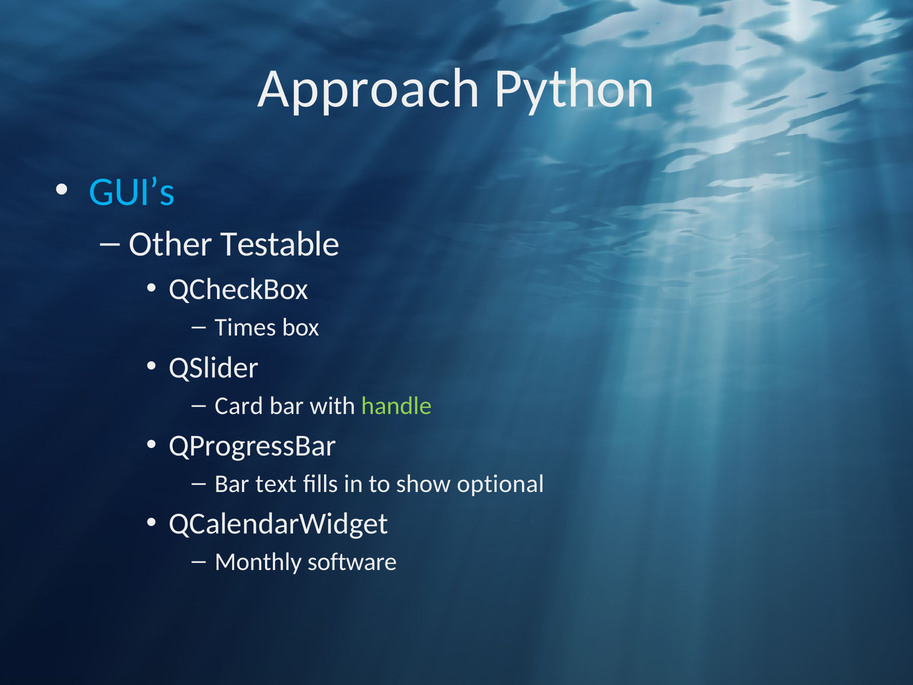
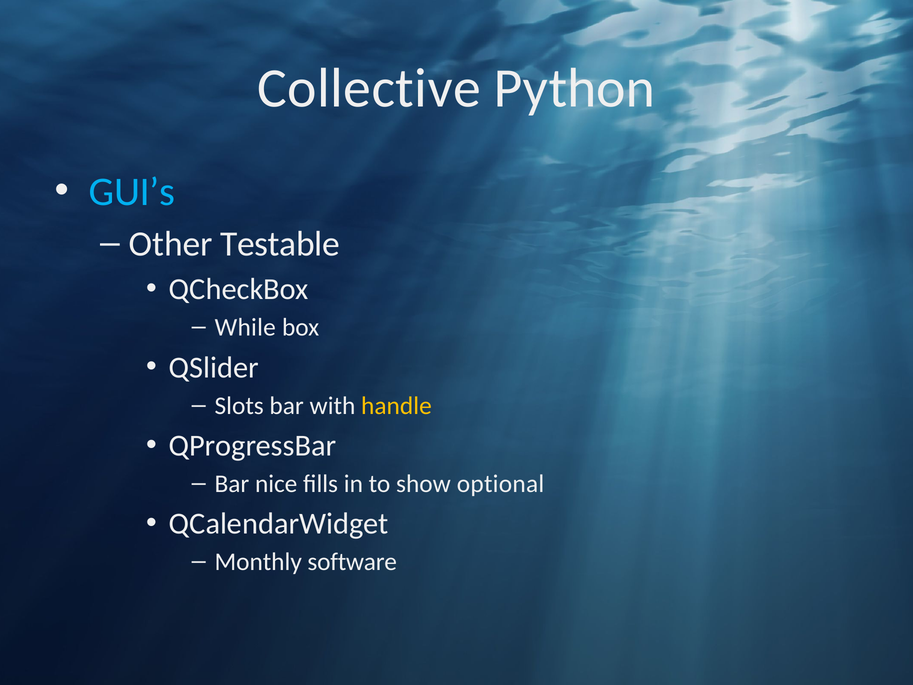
Approach: Approach -> Collective (369, 88)
Times: Times -> While (245, 327)
Card: Card -> Slots (239, 406)
handle colour: light green -> yellow (396, 406)
text: text -> nice (276, 484)
